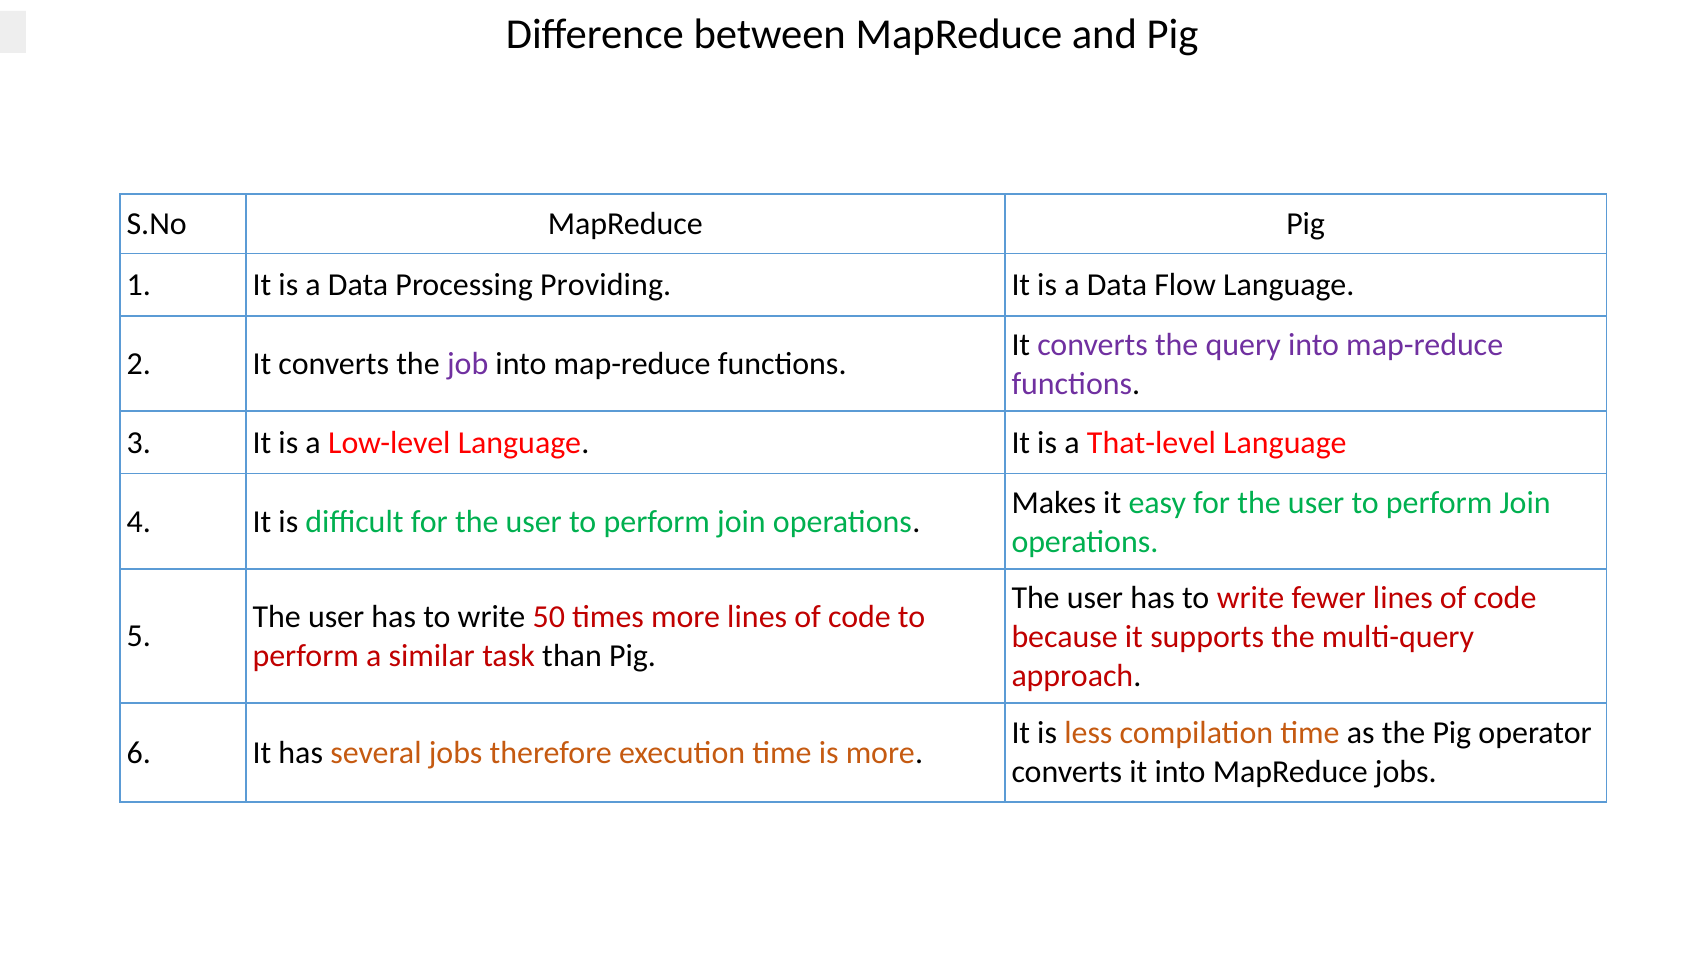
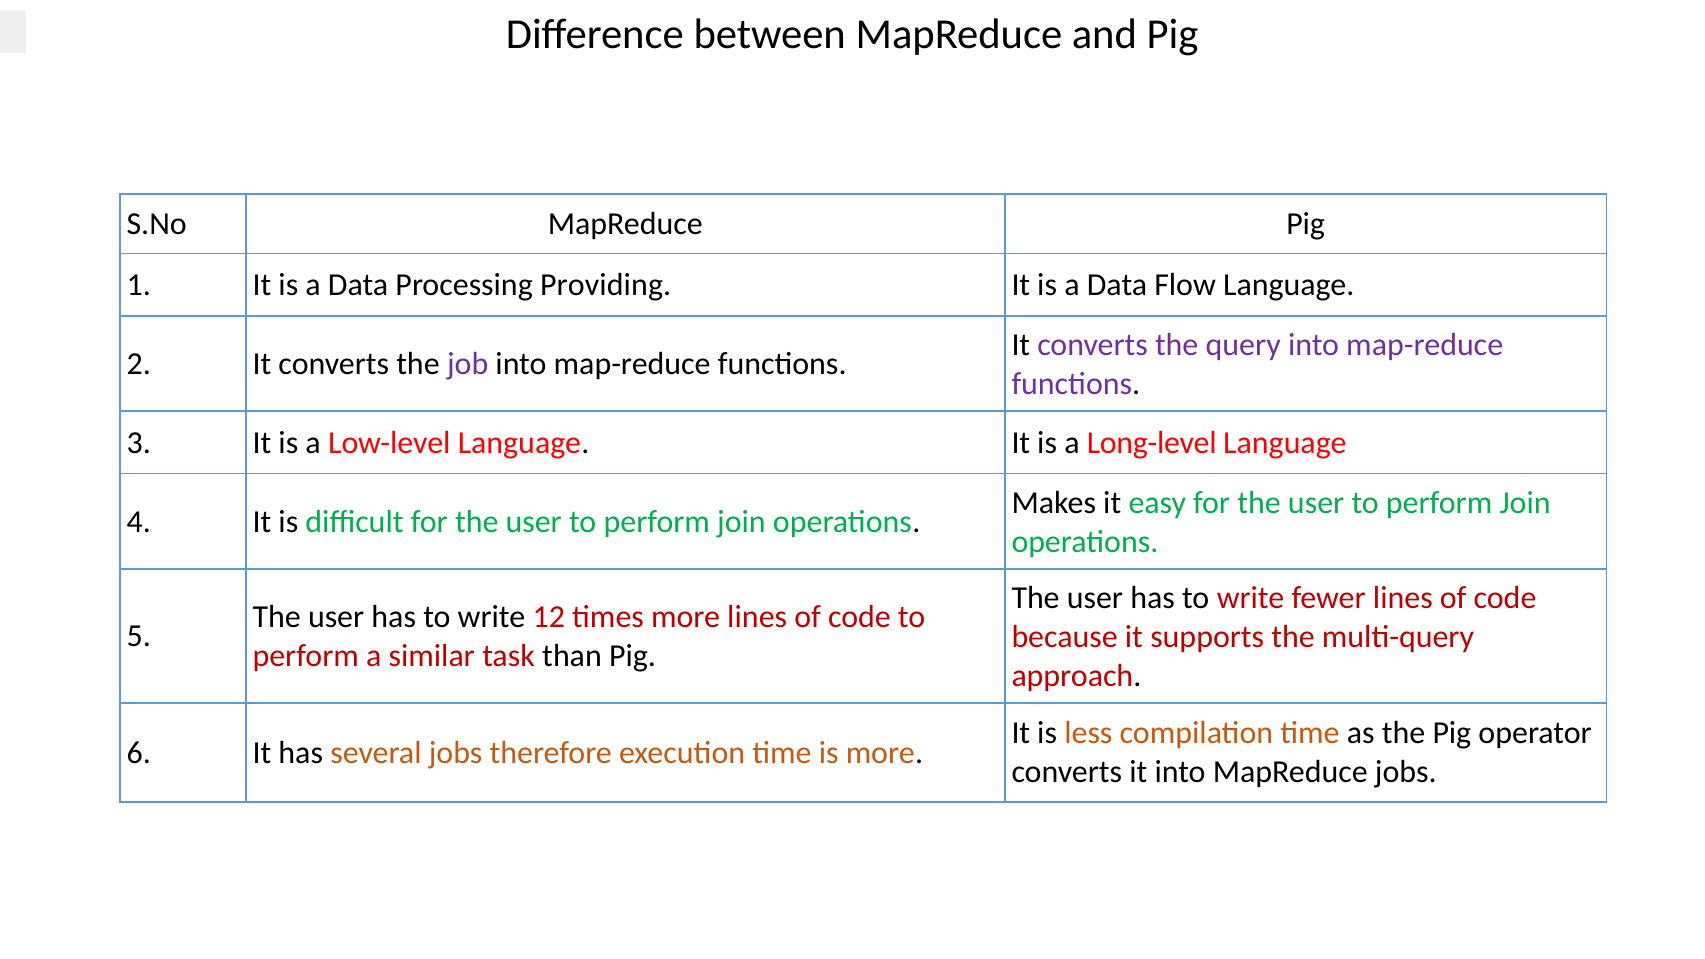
That-level: That-level -> Long-level (1152, 443)
50: 50 -> 12 (549, 617)
